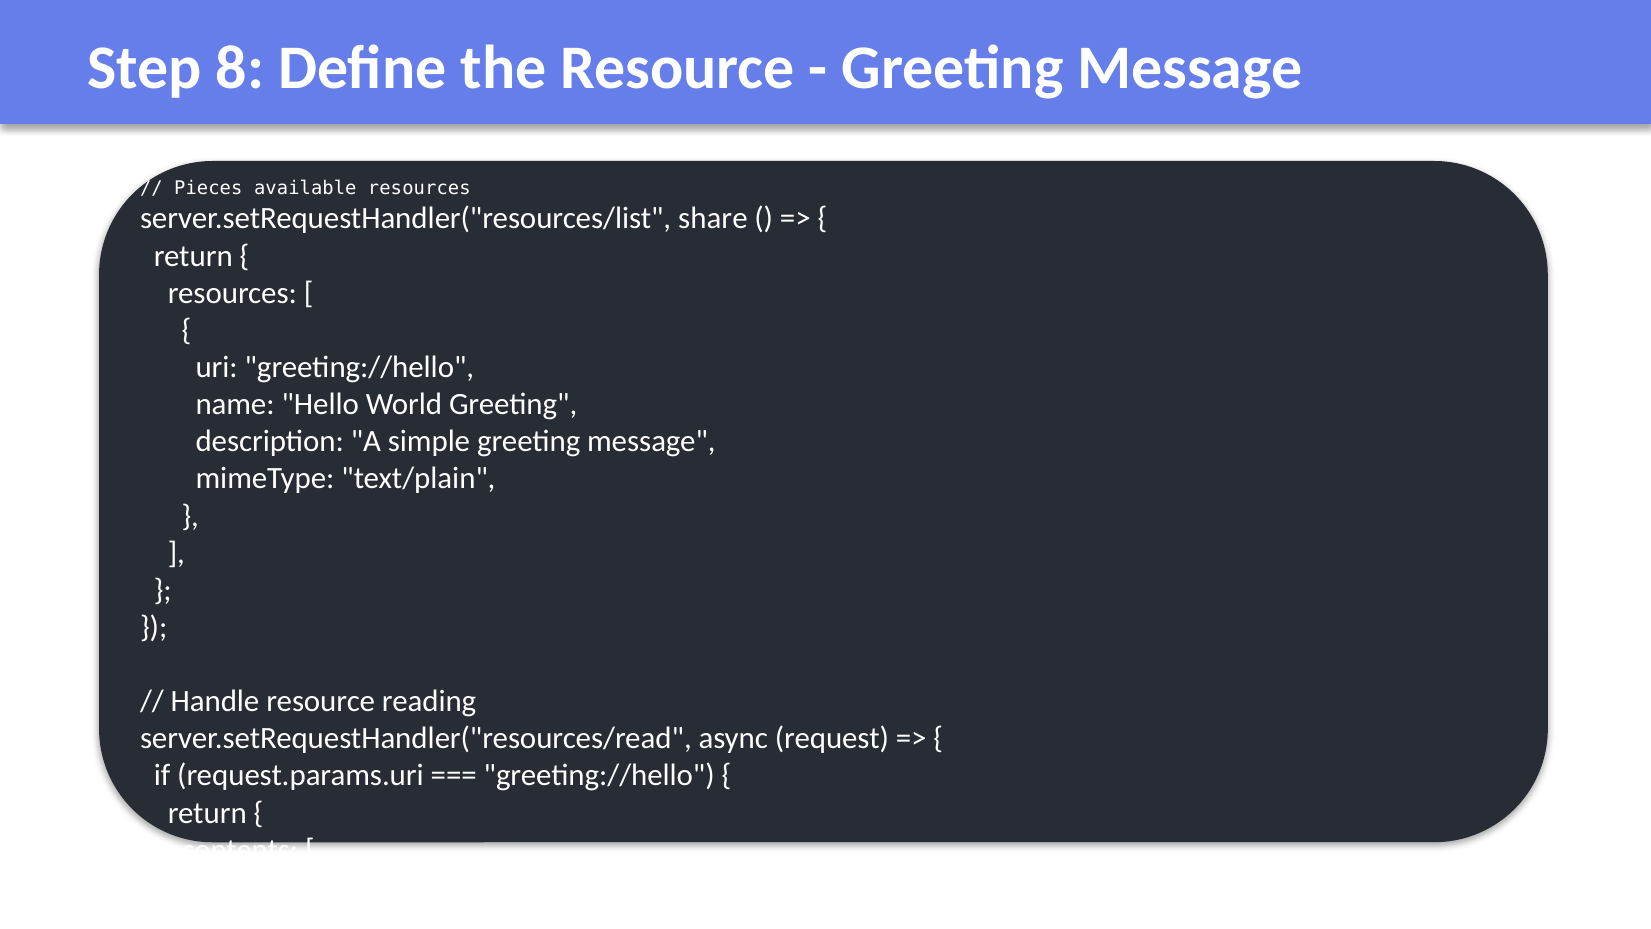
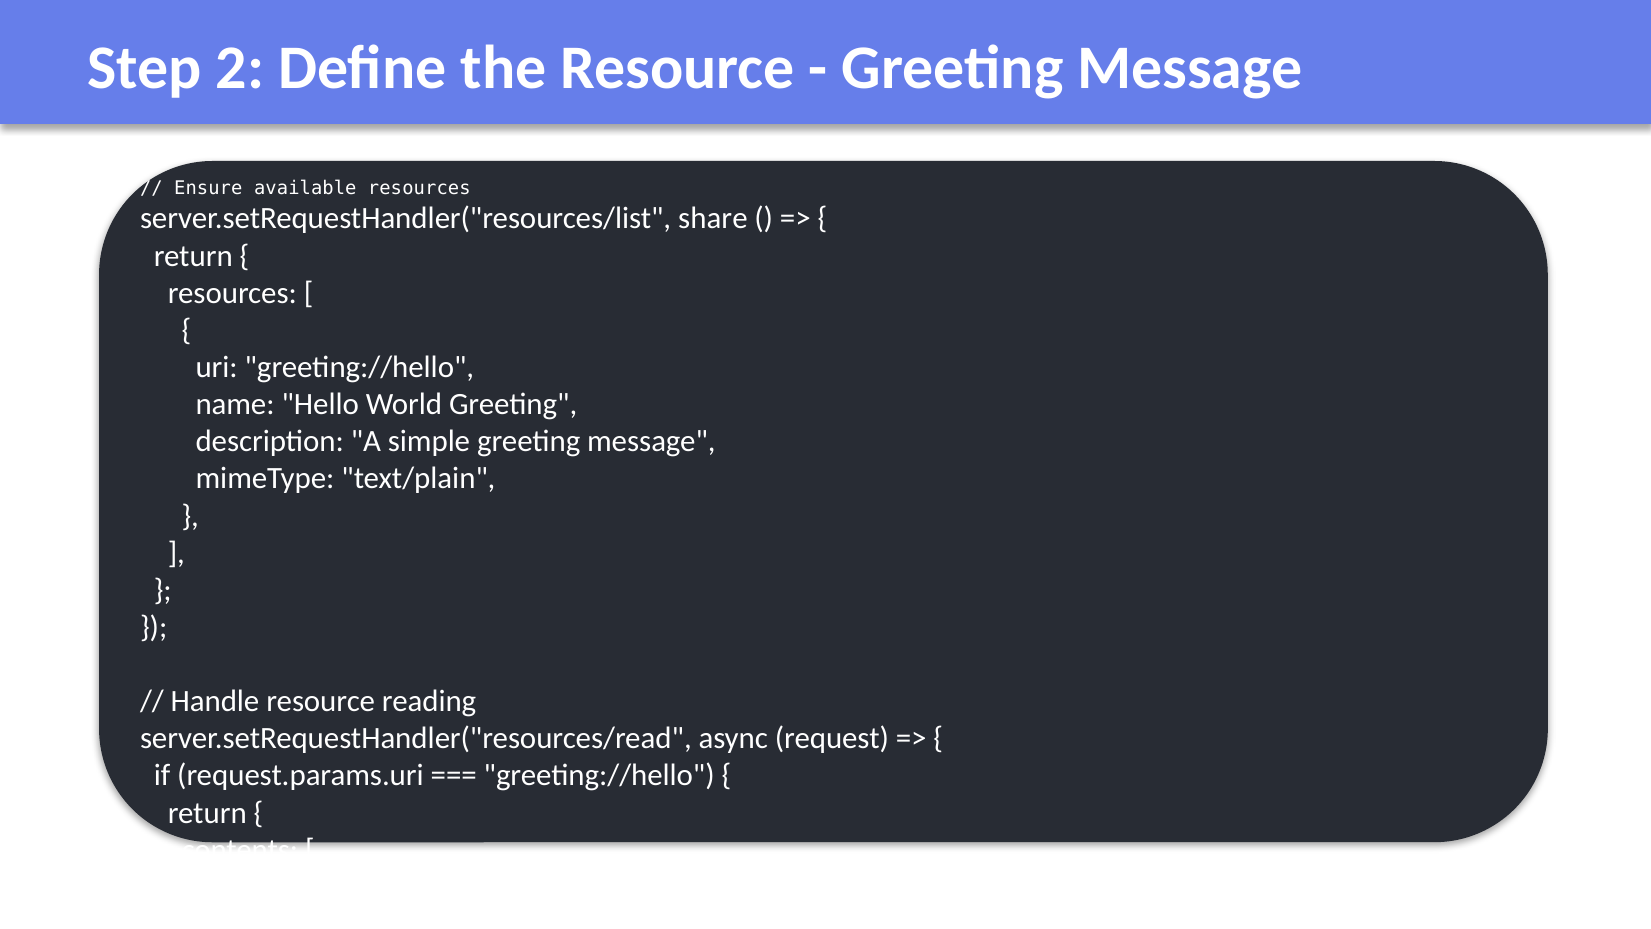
8: 8 -> 2 (240, 68)
Pieces: Pieces -> Ensure (208, 188)
